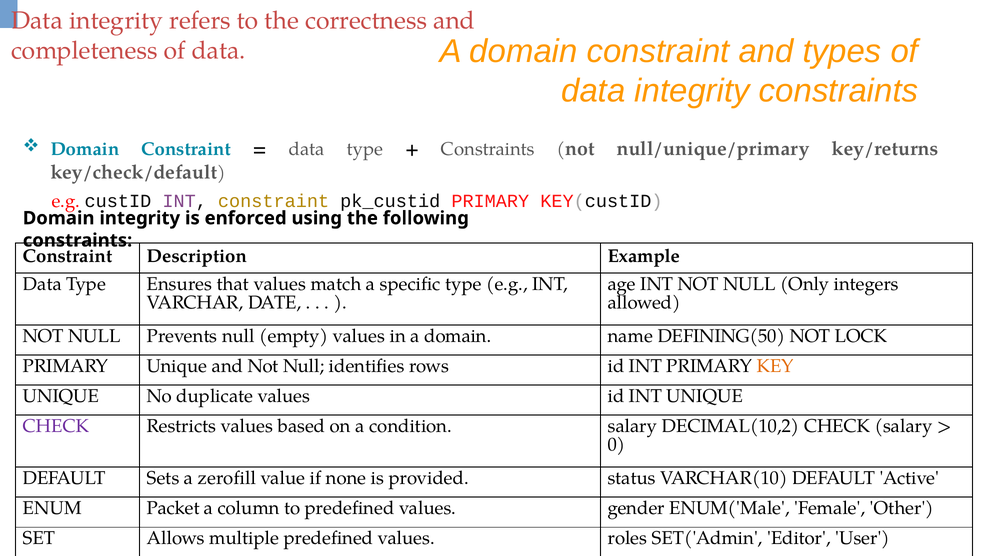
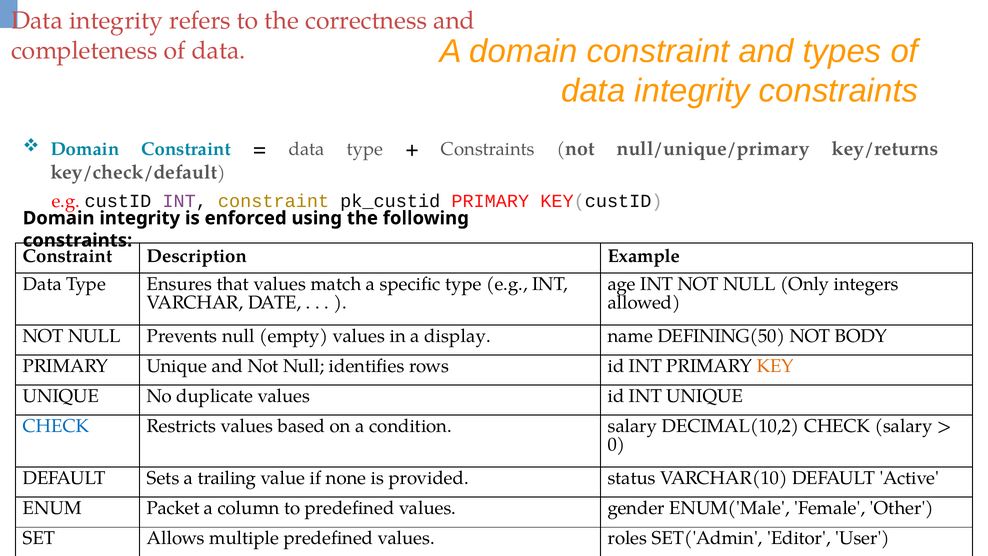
in a domain: domain -> display (458, 336)
LOCK: LOCK -> BODY (861, 336)
CHECK colour: purple -> blue (56, 426)
zerofill: zerofill -> trailing (227, 478)
